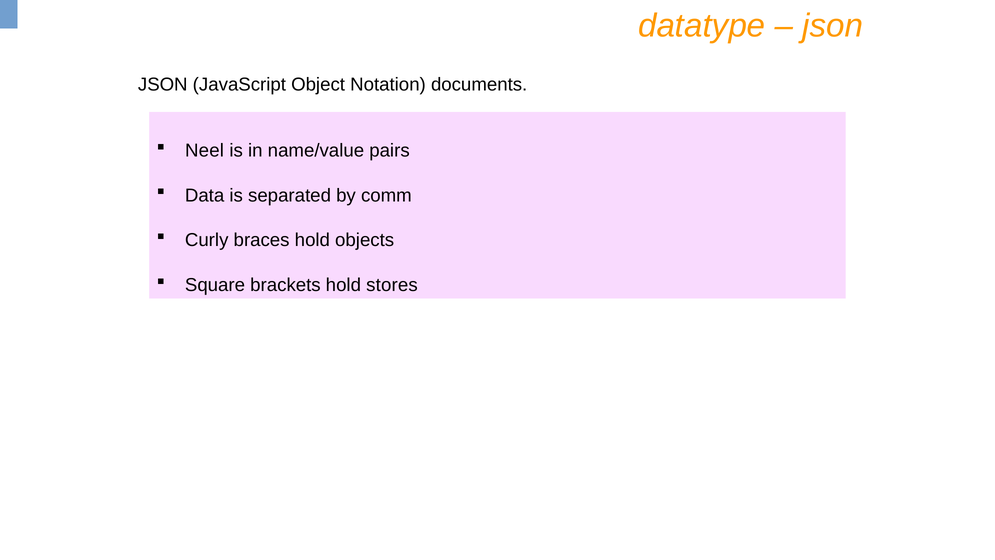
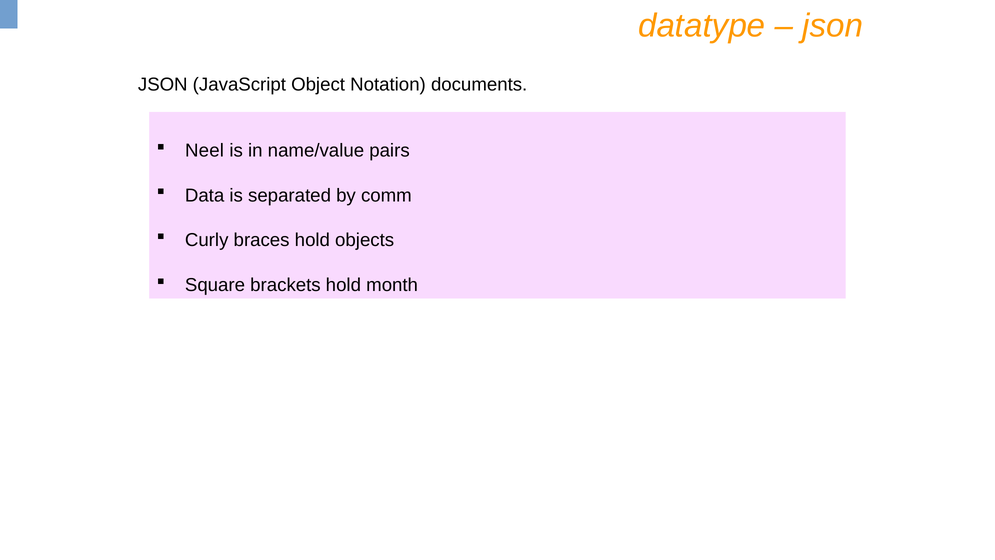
stores: stores -> month (392, 285)
